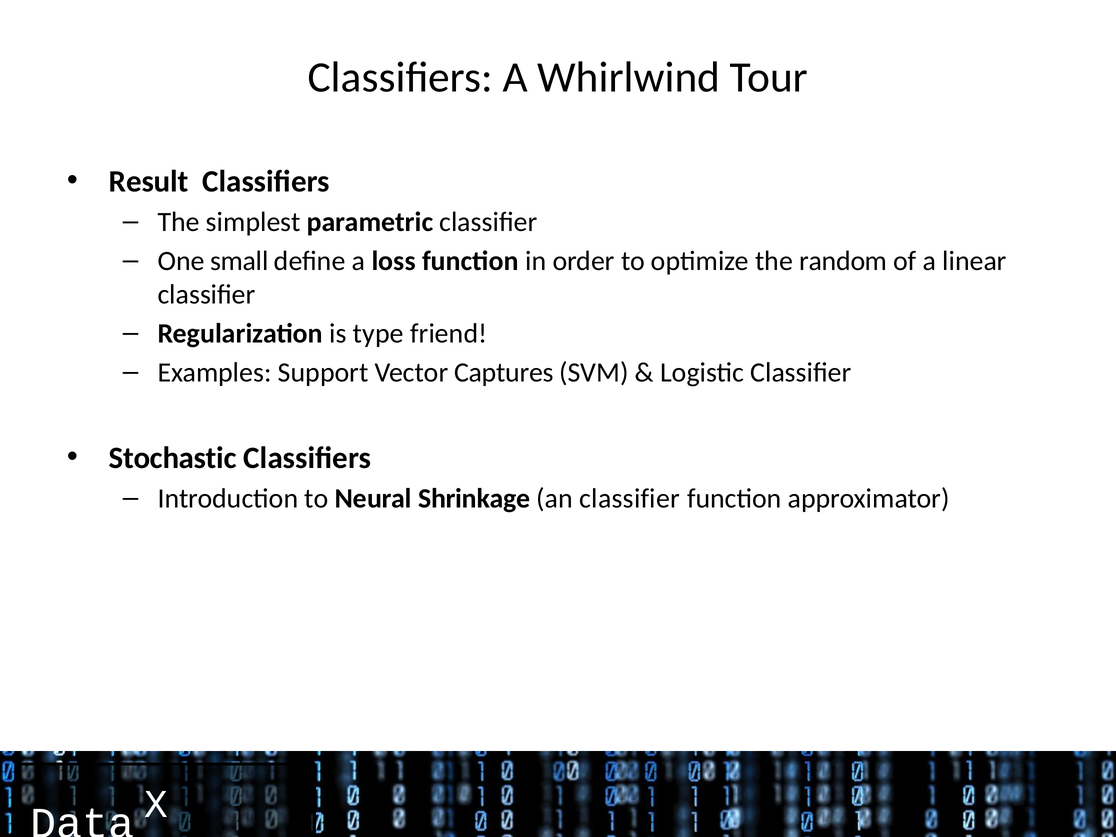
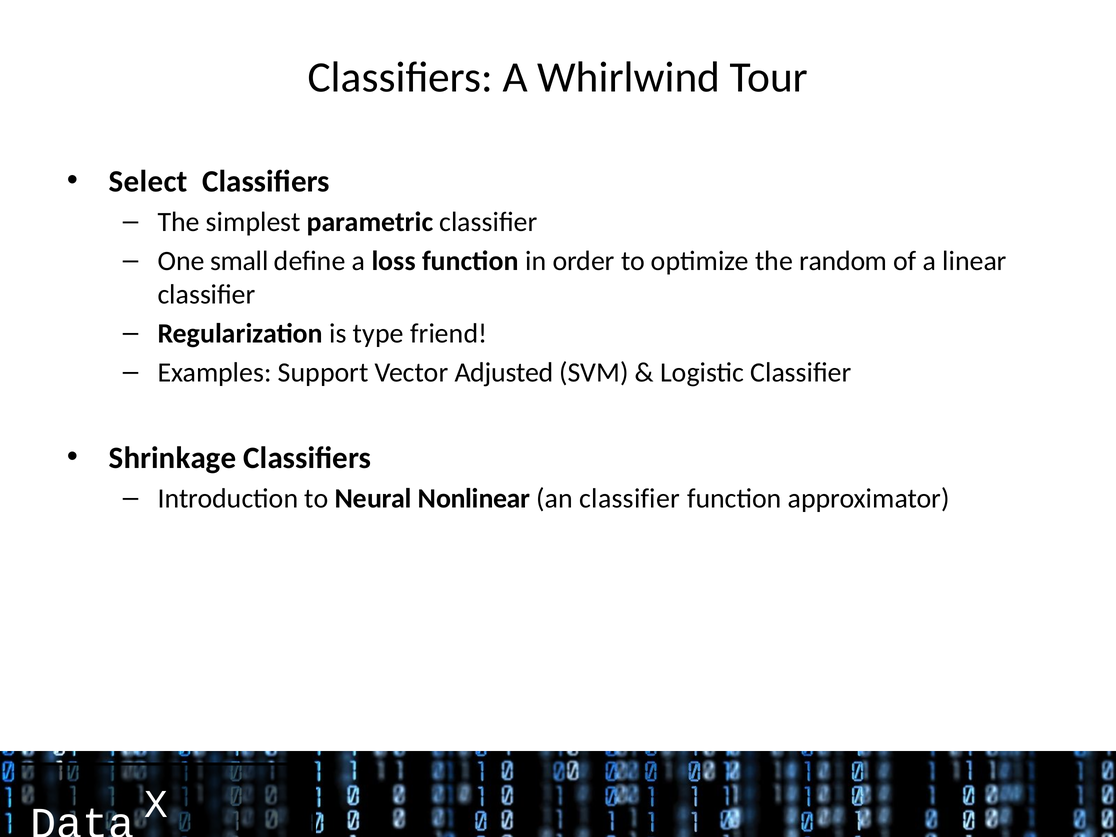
Result: Result -> Select (148, 181)
Captures: Captures -> Adjusted (504, 373)
Stochastic: Stochastic -> Shrinkage (173, 458)
Shrinkage: Shrinkage -> Nonlinear (474, 499)
